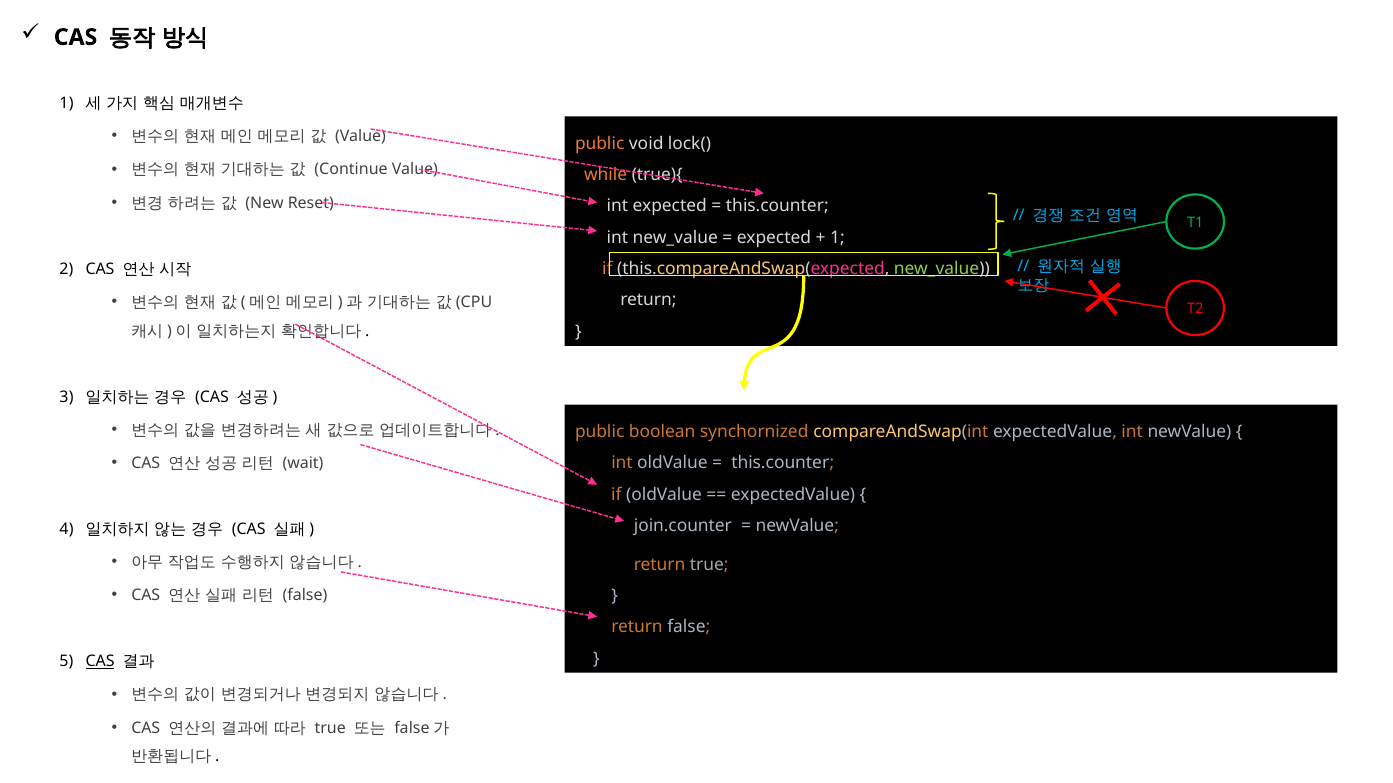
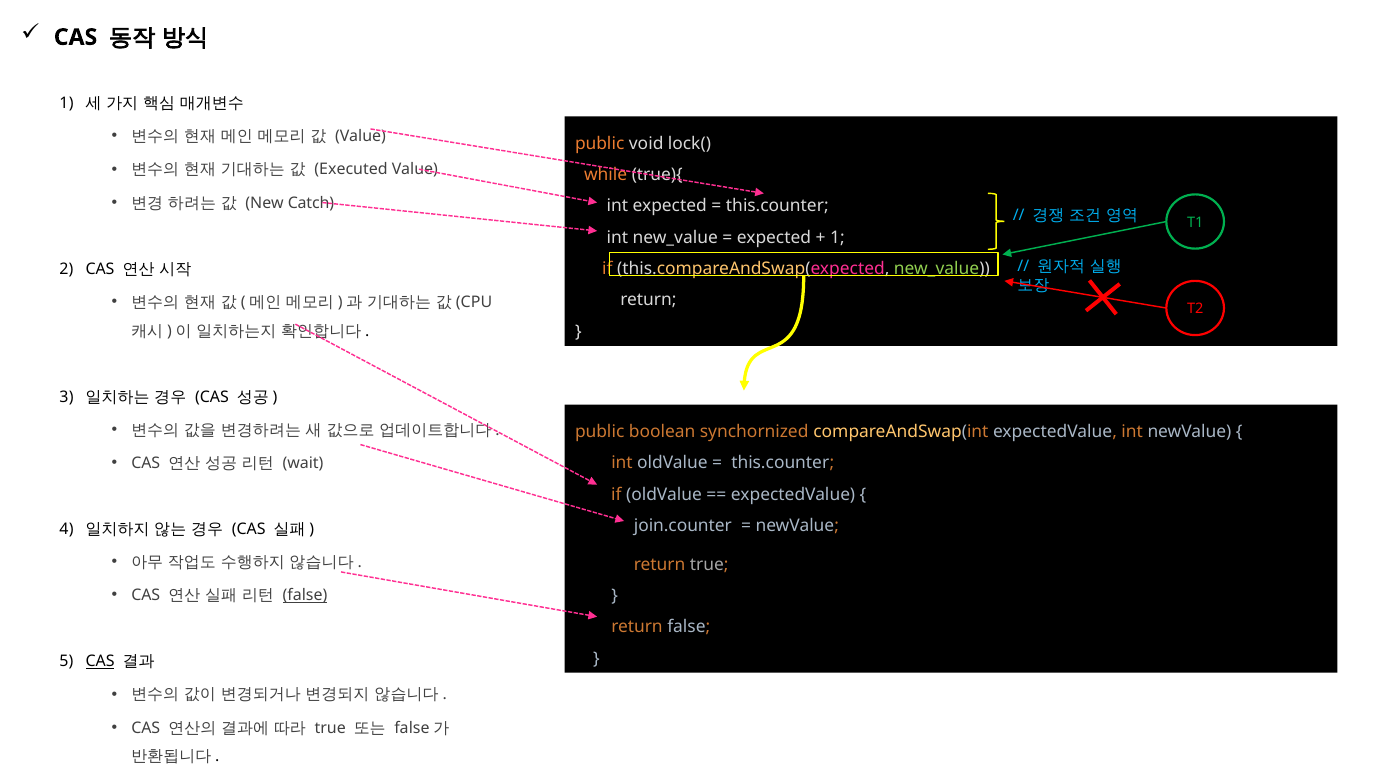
Continue: Continue -> Executed (351, 170)
Reset: Reset -> Catch (311, 203)
false underline: none -> present (305, 596)
